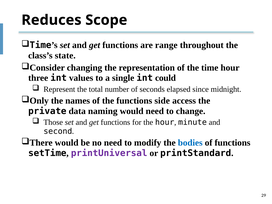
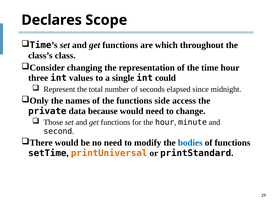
Reduces: Reduces -> Declares (52, 20)
range: range -> which (166, 45)
state: state -> class (65, 56)
naming: naming -> because (103, 111)
printUniversal colour: purple -> orange (109, 153)
